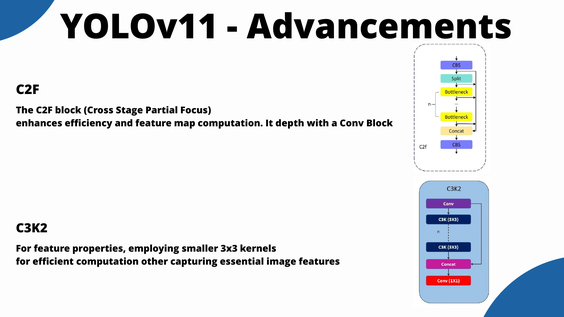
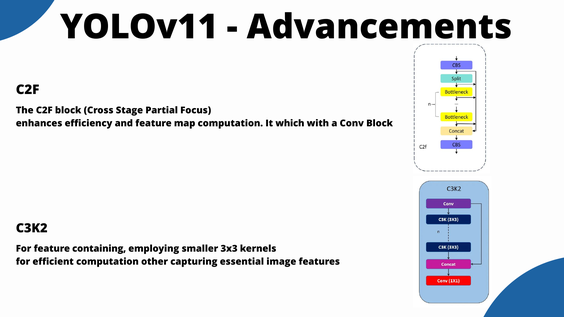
depth: depth -> which (290, 124)
properties: properties -> containing (99, 249)
